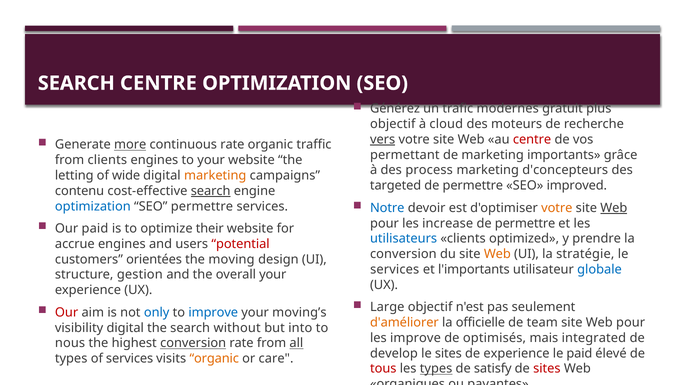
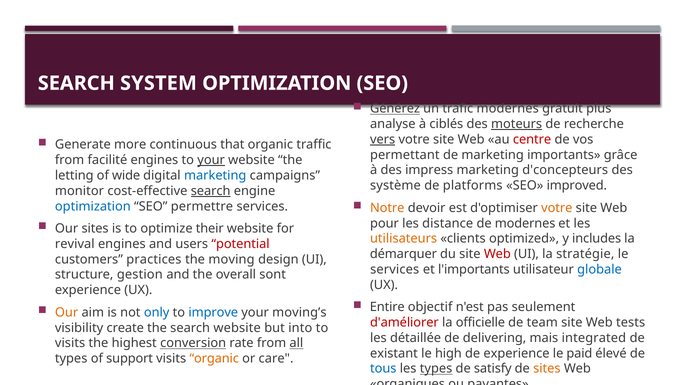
SEARCH CENTRE: CENTRE -> SYSTEM (158, 83)
Générez underline: none -> present (395, 109)
objectif: objectif -> analyse (393, 124)
cloud: cloud -> ciblés (446, 124)
moteurs underline: none -> present (517, 124)
more underline: present -> none (130, 145)
continuous rate: rate -> that (232, 145)
from clients: clients -> facilité (107, 160)
your underline: none -> present (211, 160)
process: process -> impress (429, 170)
marketing colour: orange -> blue (215, 176)
targeted: targeted -> système (395, 186)
permettre: permettre -> platforms (473, 186)
contenu: contenu -> monitor (79, 191)
Notre colour: blue -> orange (387, 208)
Web underline: present -> none (614, 208)
increase: increase -> distance (448, 223)
permettre: permettre -> modernes (525, 223)
Our paid: paid -> sites (95, 229)
utilisateurs colour: blue -> orange (404, 239)
prendre: prendre -> includes (597, 239)
accrue: accrue -> revival (75, 244)
conversion: conversion -> démarquer (403, 254)
Web colour: orange -> red (497, 254)
orientées: orientées -> practices (154, 260)
overall your: your -> sont (273, 275)
Large: Large -> Entire (387, 307)
Our colour: red -> orange (67, 313)
d'améliorer colour: orange -> red (404, 323)
pour: pour -> tests (631, 323)
visibility digital: digital -> create (125, 328)
search without: without -> website (237, 328)
les improve: improve -> détaillée (416, 338)
optimisés: optimisés -> delivering (495, 338)
nous: nous -> visits (70, 343)
develop: develop -> existant (394, 354)
le sites: sites -> high (448, 354)
of services: services -> support (130, 359)
tous colour: red -> blue (383, 369)
sites colour: red -> orange (547, 369)
